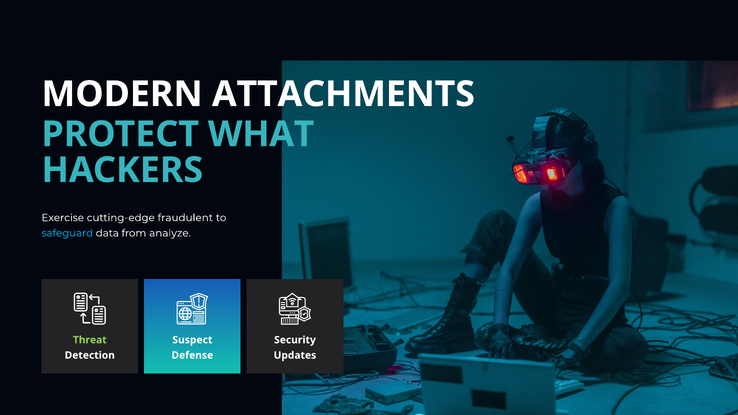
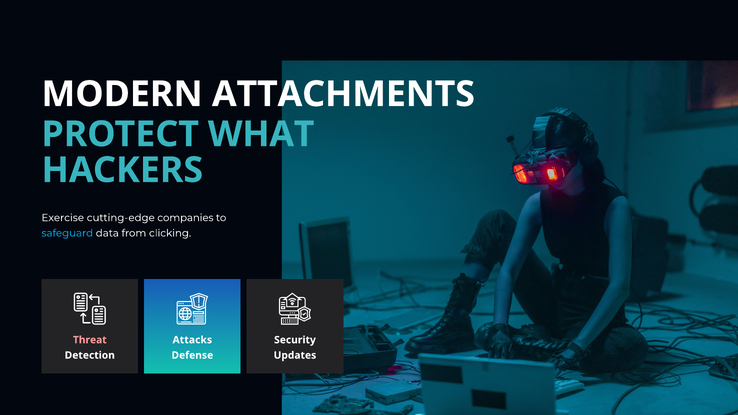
fraudulent: fraudulent -> companies (185, 218)
analyze: analyze -> clicking (170, 233)
Threat colour: light green -> pink (90, 340)
Suspect: Suspect -> Attacks (192, 340)
